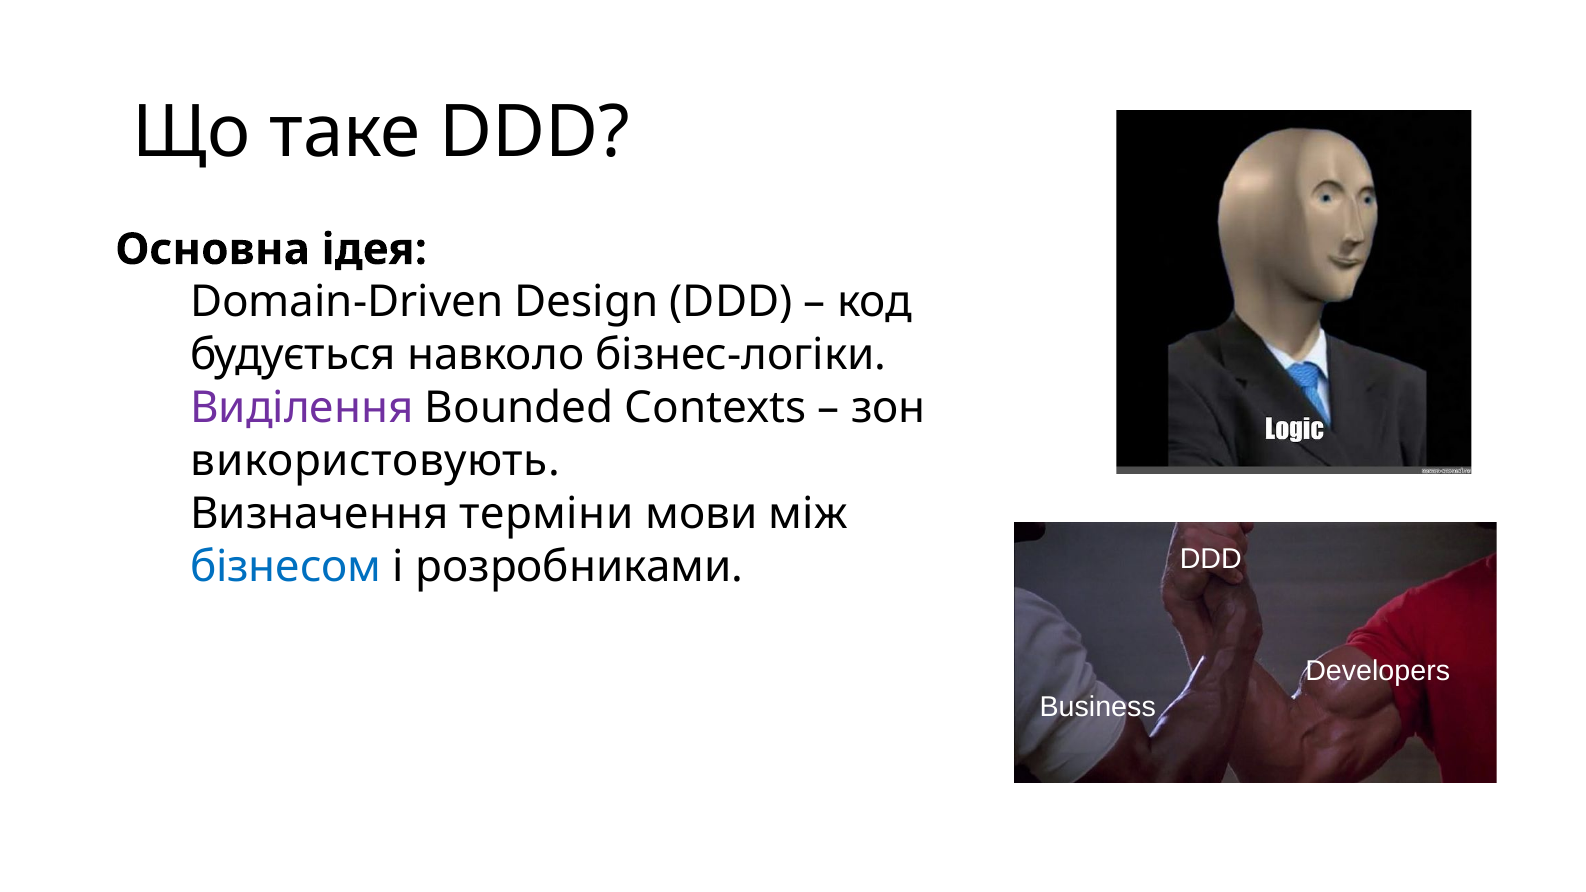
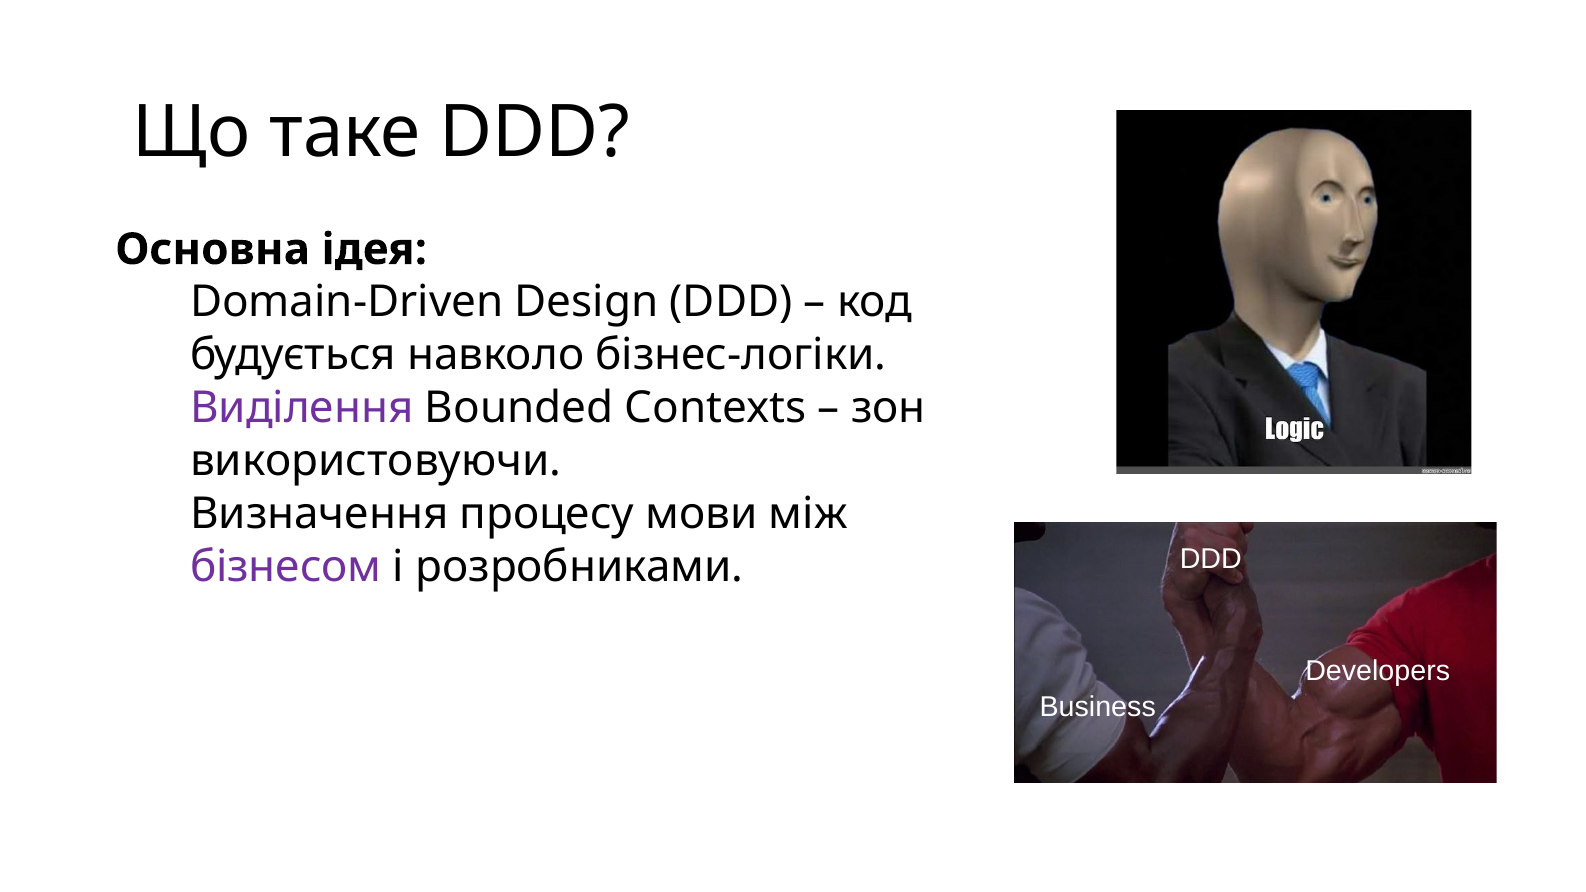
використовують: використовують -> використовуючи (376, 461)
терміни: терміни -> процесу (547, 514)
бізнесом colour: blue -> purple (286, 567)
